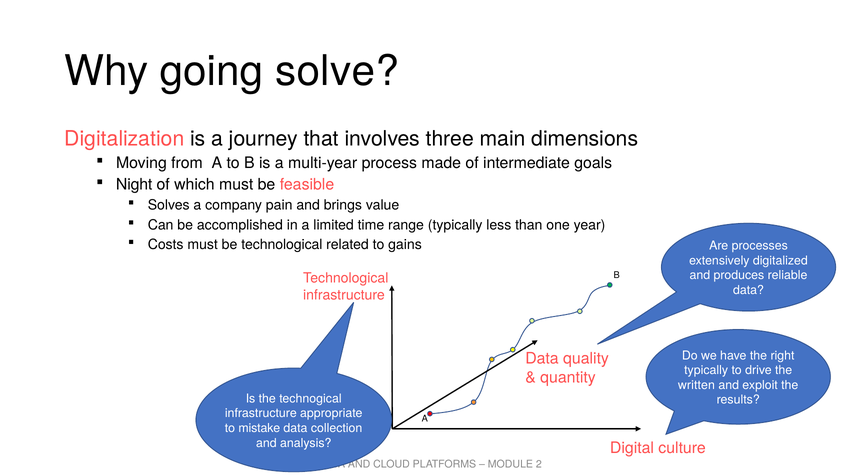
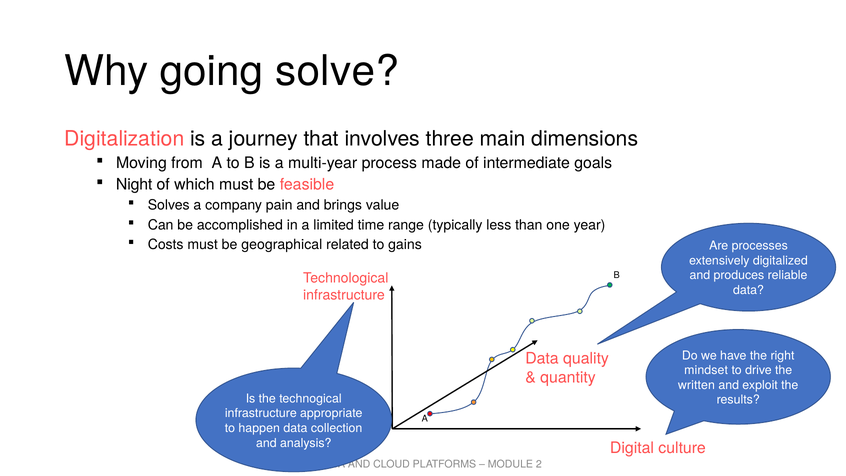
be technological: technological -> geographical (282, 245)
typically: typically -> mindset (706, 370)
mistake: mistake -> happen (259, 428)
